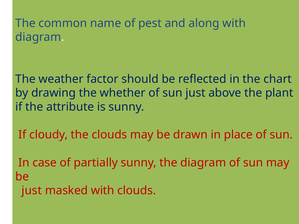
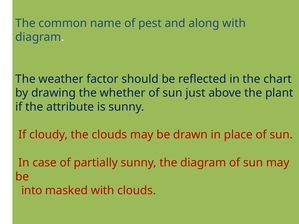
just: just -> into (32, 191)
